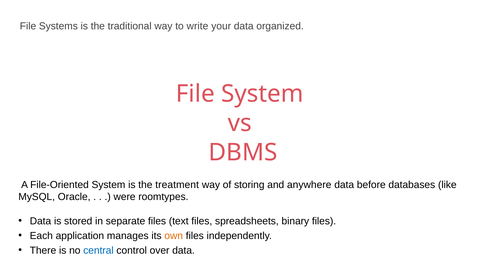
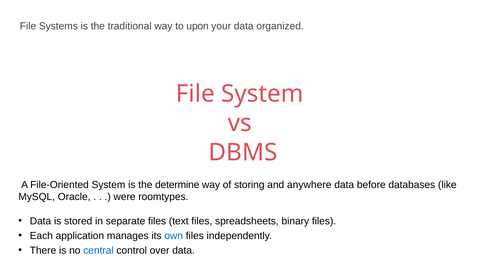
write: write -> upon (198, 26)
treatment: treatment -> determine (177, 184)
own colour: orange -> blue (174, 235)
